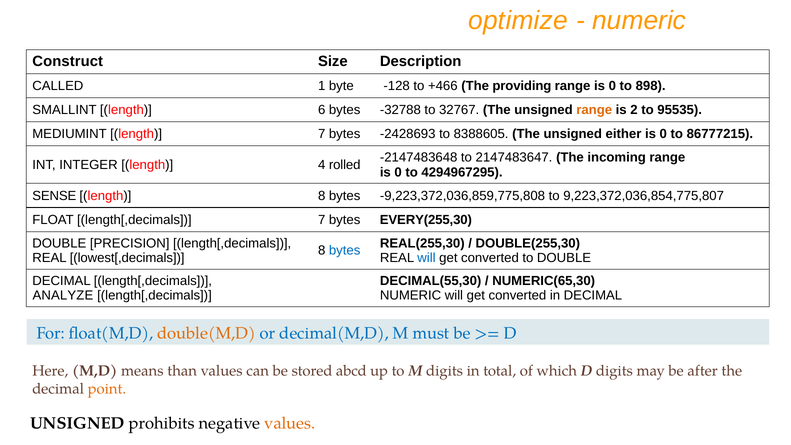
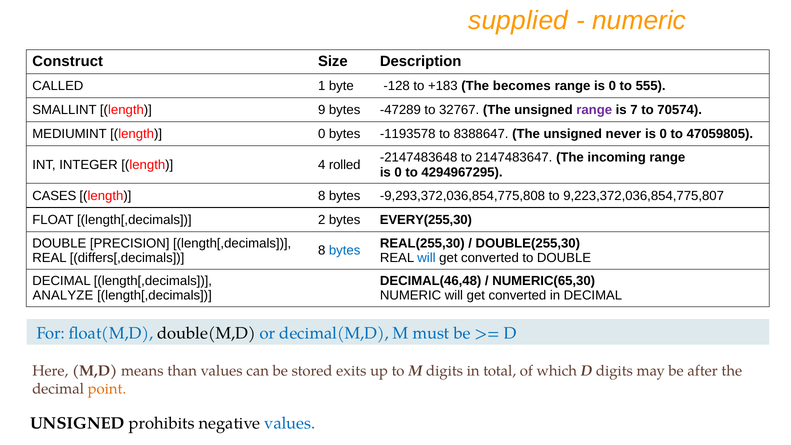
optimize: optimize -> supplied (518, 21)
+466: +466 -> +183 (443, 86)
providing: providing -> becomes (522, 86)
898: 898 -> 555 (651, 86)
6: 6 -> 9 (322, 110)
-32788: -32788 -> -47289 (400, 110)
range colour: orange -> purple (594, 110)
2: 2 -> 7 (634, 110)
95535: 95535 -> 70574 (680, 110)
length 7: 7 -> 0 (322, 134)
-2428693: -2428693 -> -1193578 (408, 134)
8388605: 8388605 -> 8388647 (481, 134)
either: either -> never (623, 134)
86777215: 86777215 -> 47059805 (720, 134)
SENSE: SENSE -> CASES (54, 196)
-9,223,372,036,859,775,808: -9,223,372,036,859,775,808 -> -9,293,372,036,854,775,808 (462, 196)
length[,decimals 7: 7 -> 2 (322, 220)
lowest[,decimals: lowest[,decimals -> differs[,decimals (127, 258)
DECIMAL(55,30: DECIMAL(55,30 -> DECIMAL(46,48 (431, 281)
double(M,D colour: orange -> black (206, 333)
abcd: abcd -> exits (351, 371)
values colour: orange -> blue (290, 423)
